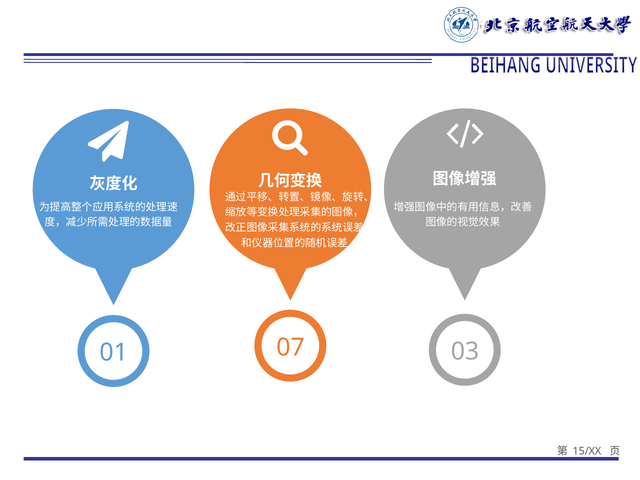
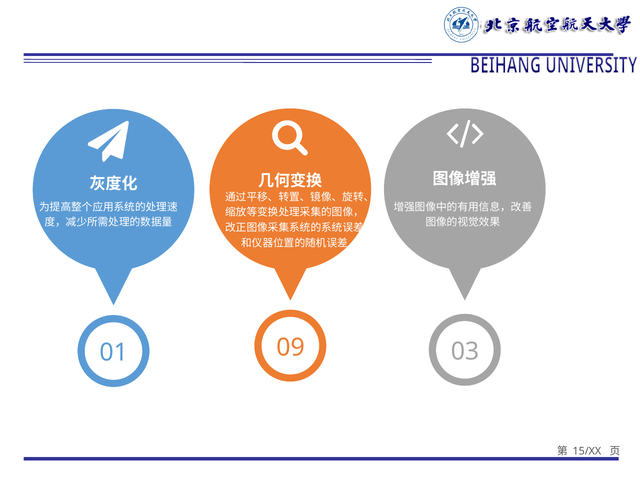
07: 07 -> 09 (291, 347)
